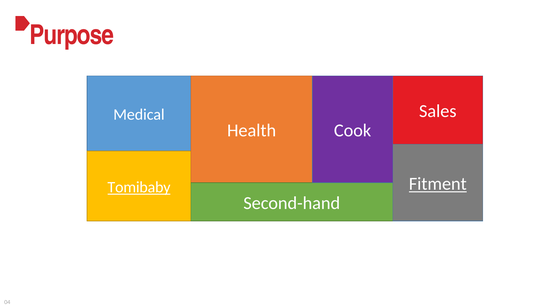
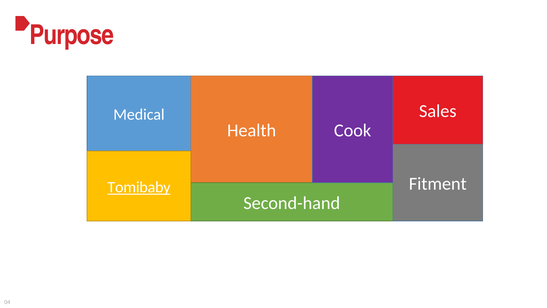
Fitment underline: present -> none (438, 184)
